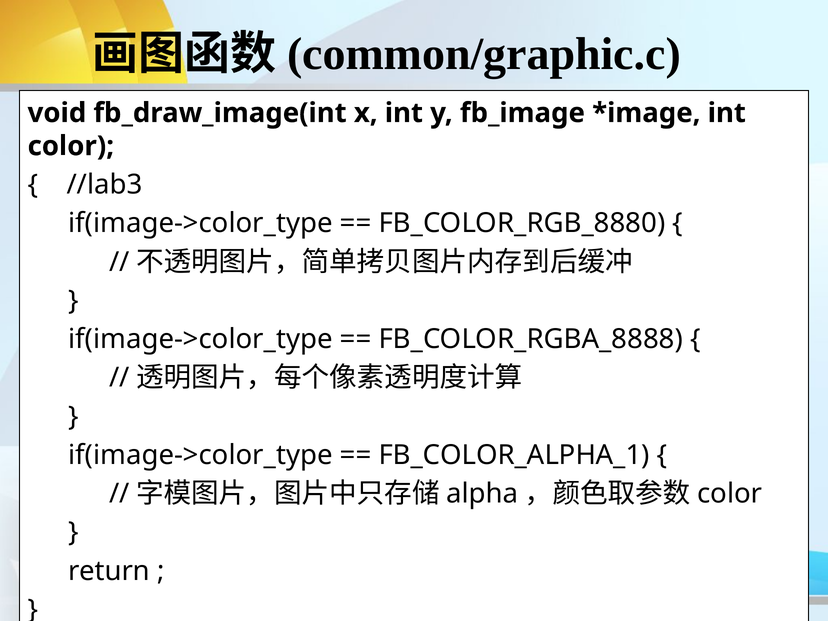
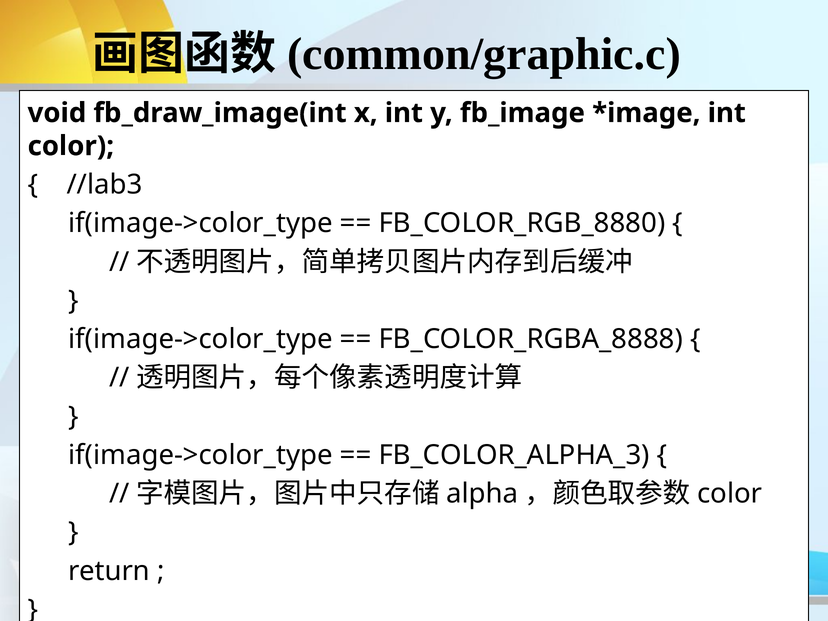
FB_COLOR_ALPHA_1: FB_COLOR_ALPHA_1 -> FB_COLOR_ALPHA_3 (514, 455)
